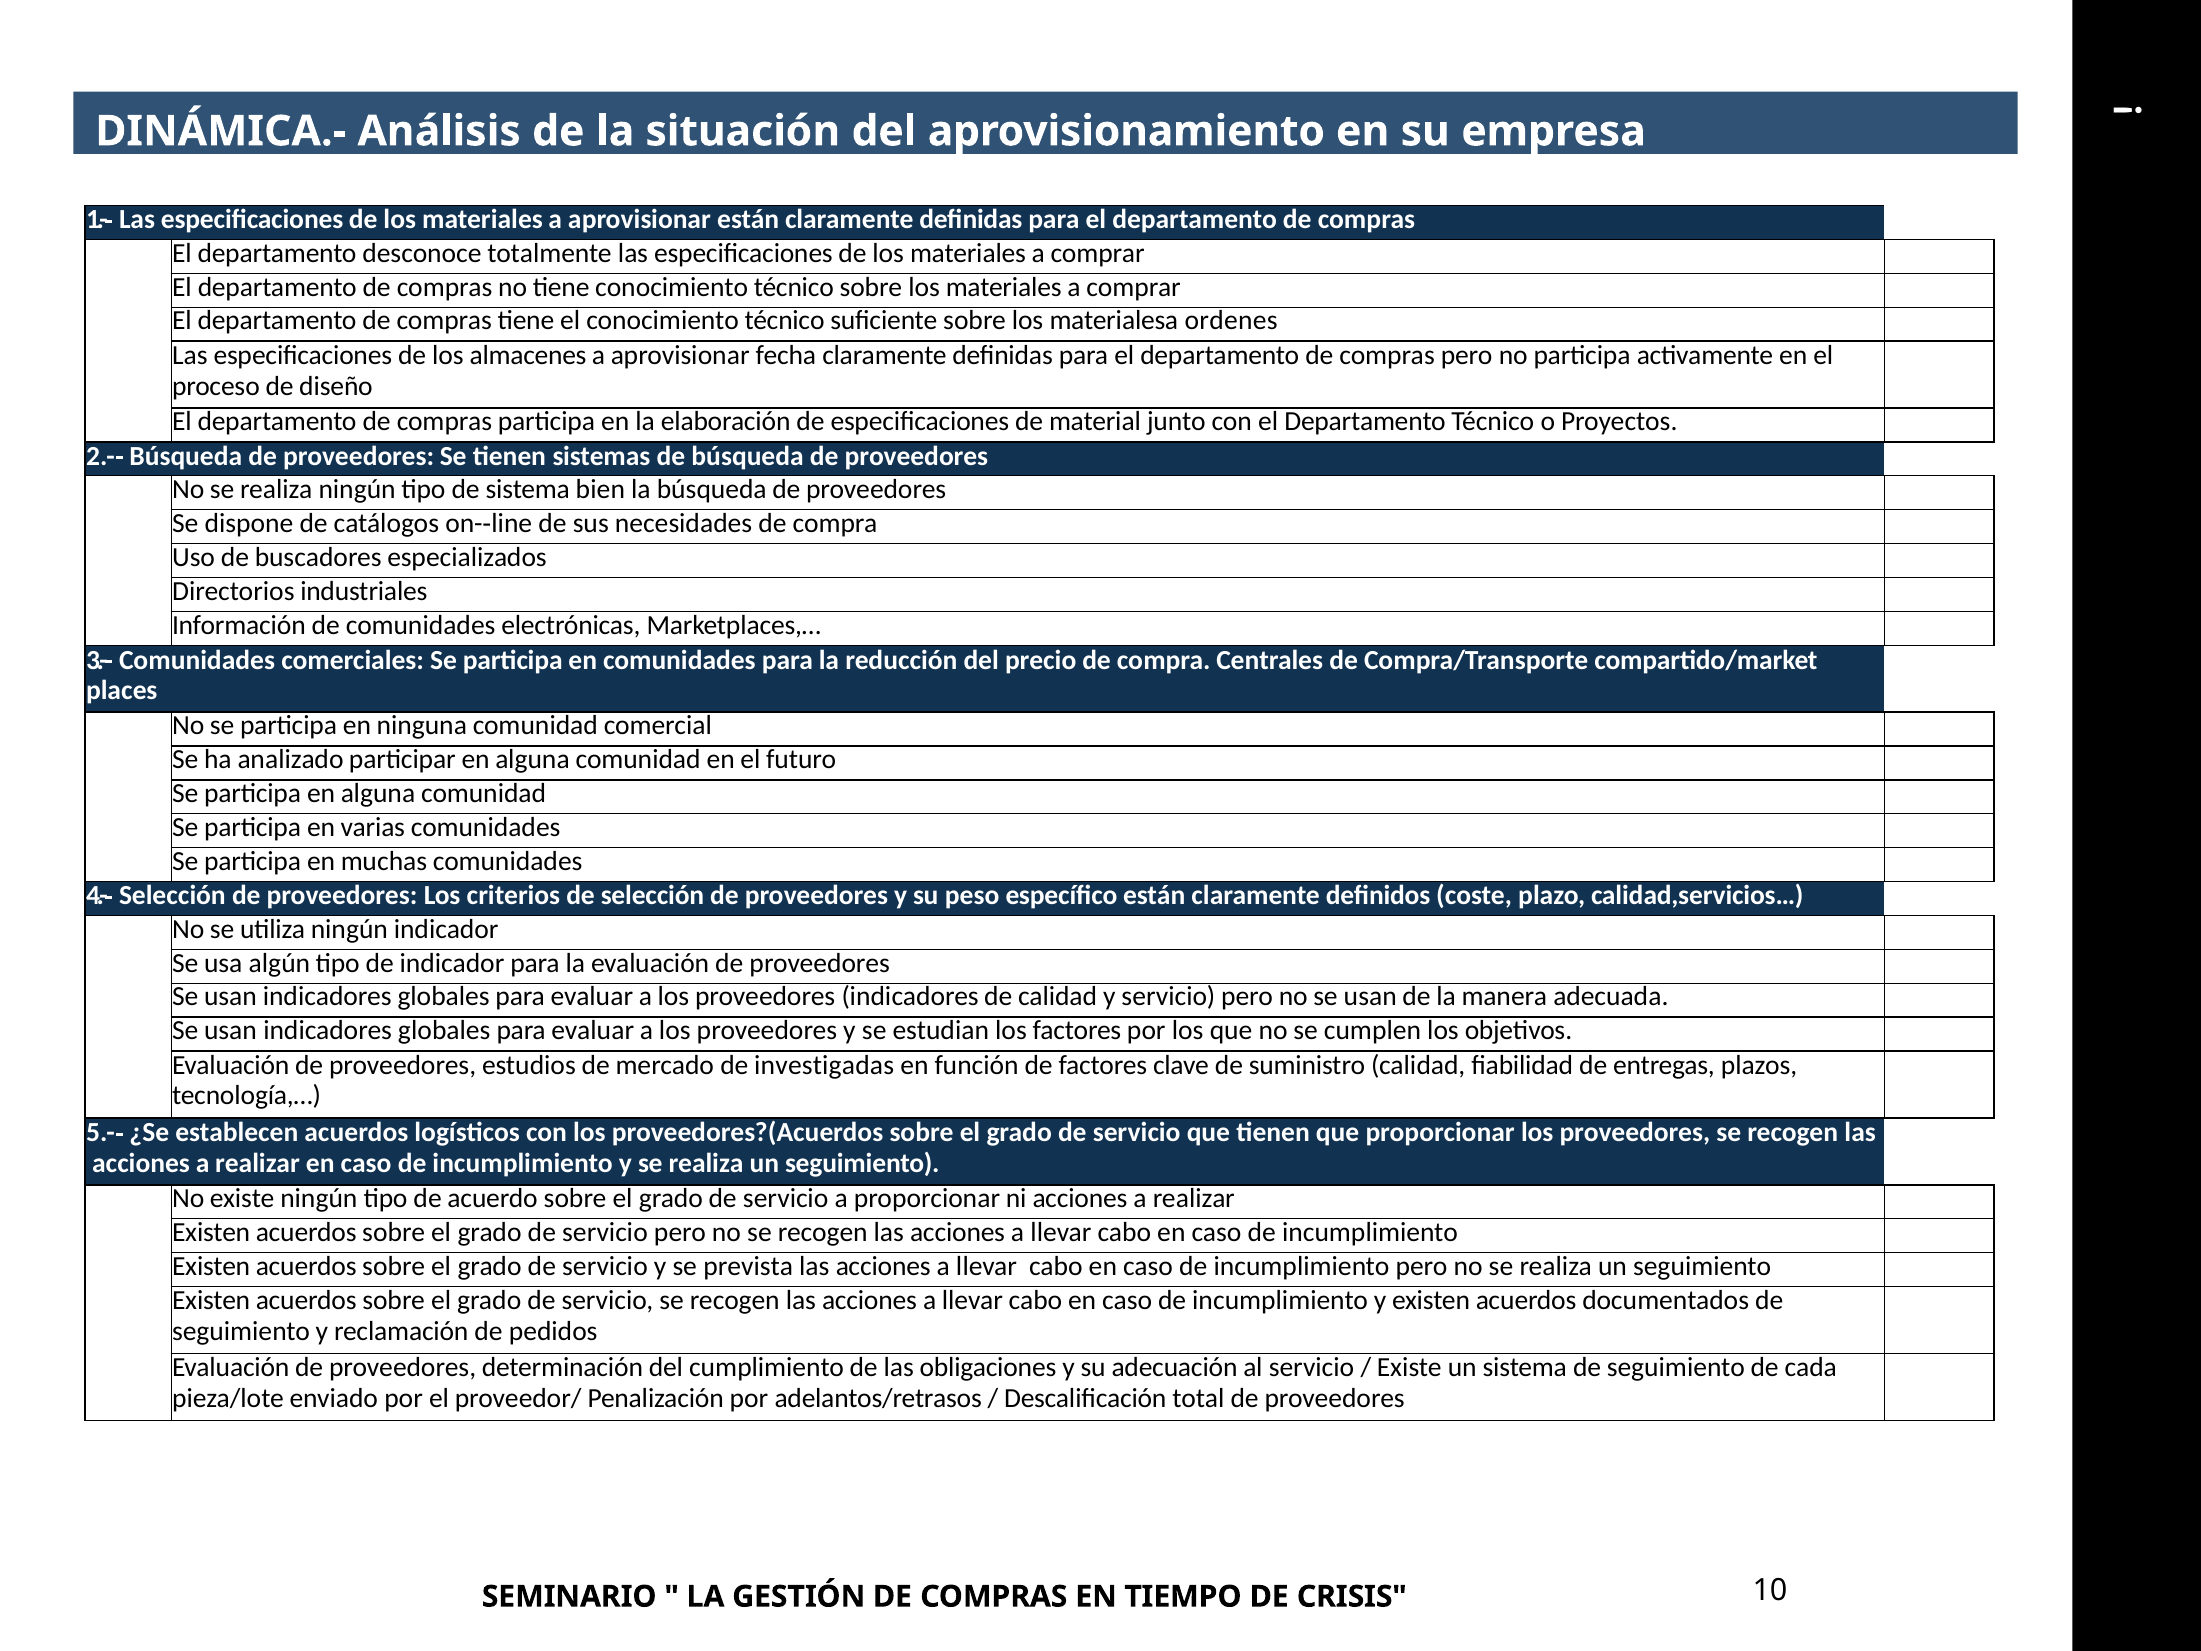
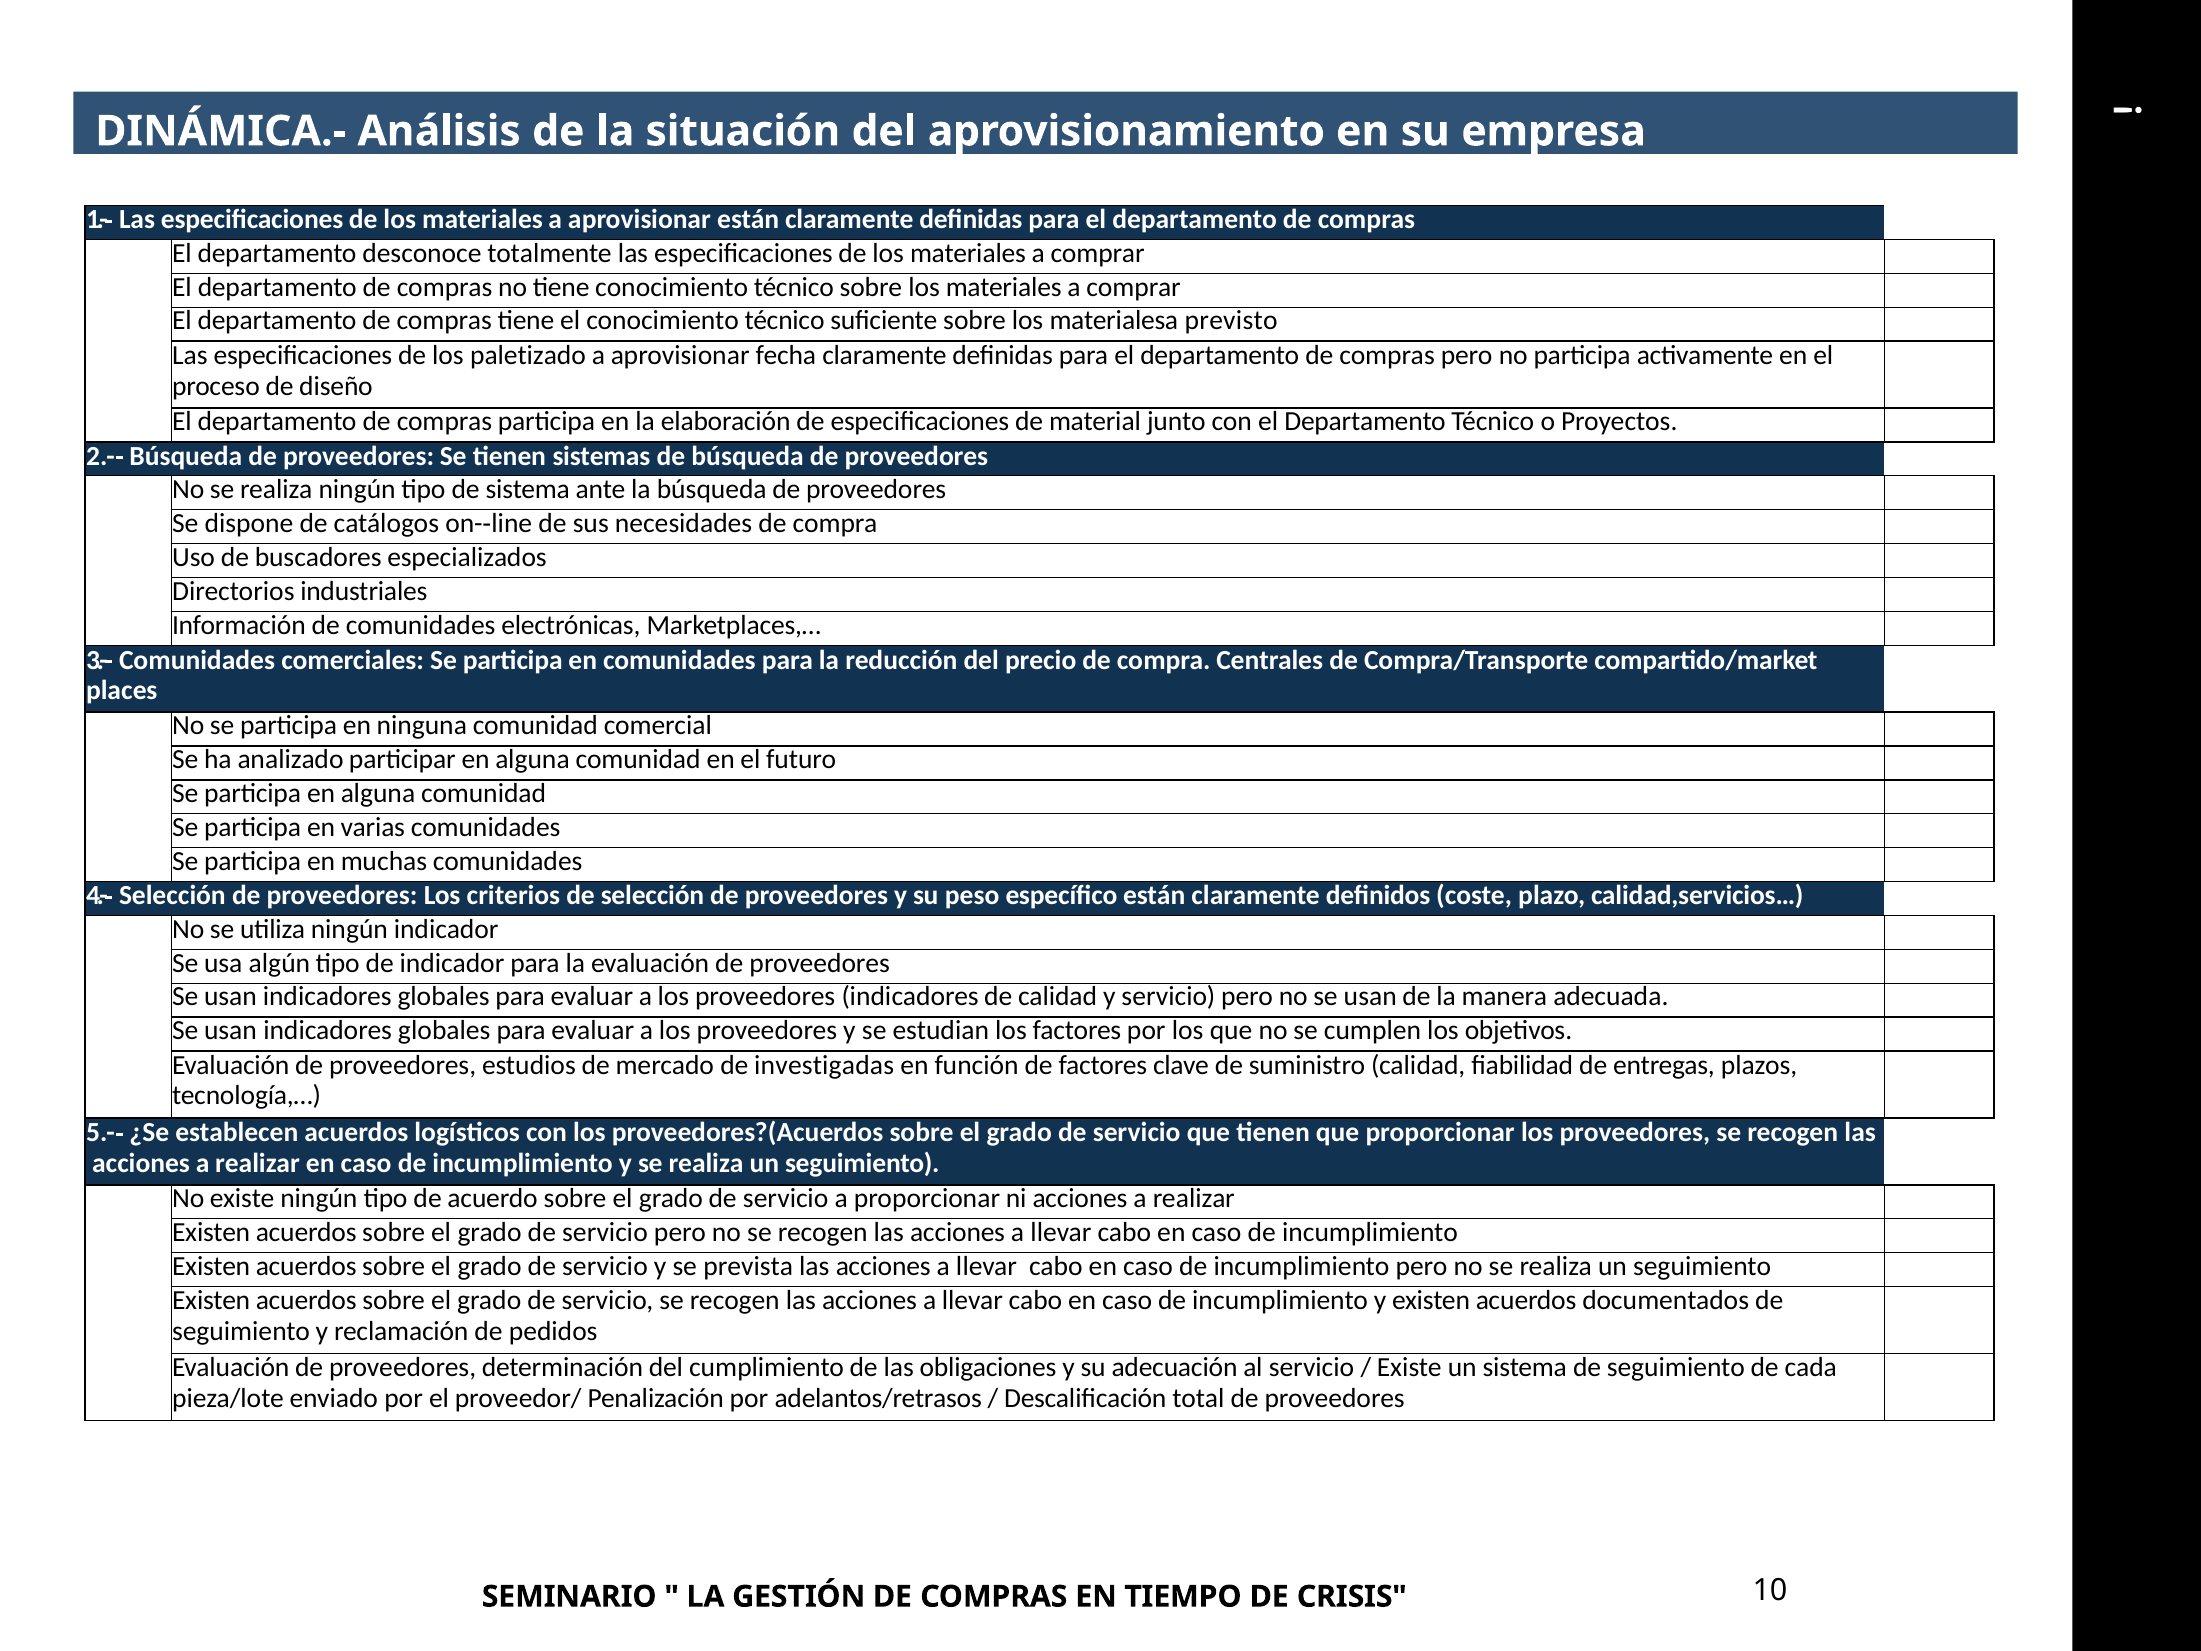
ordenes: ordenes -> previsto (1231, 321)
almacenes: almacenes -> paletizado (528, 355)
bien: bien -> ante (601, 489)
